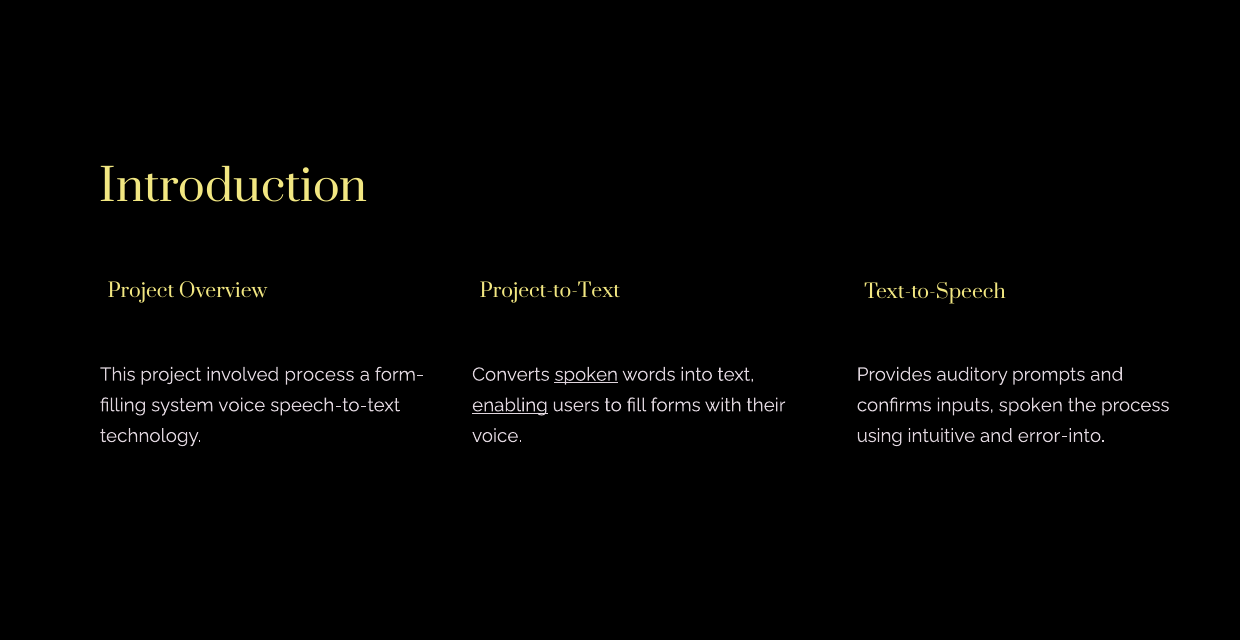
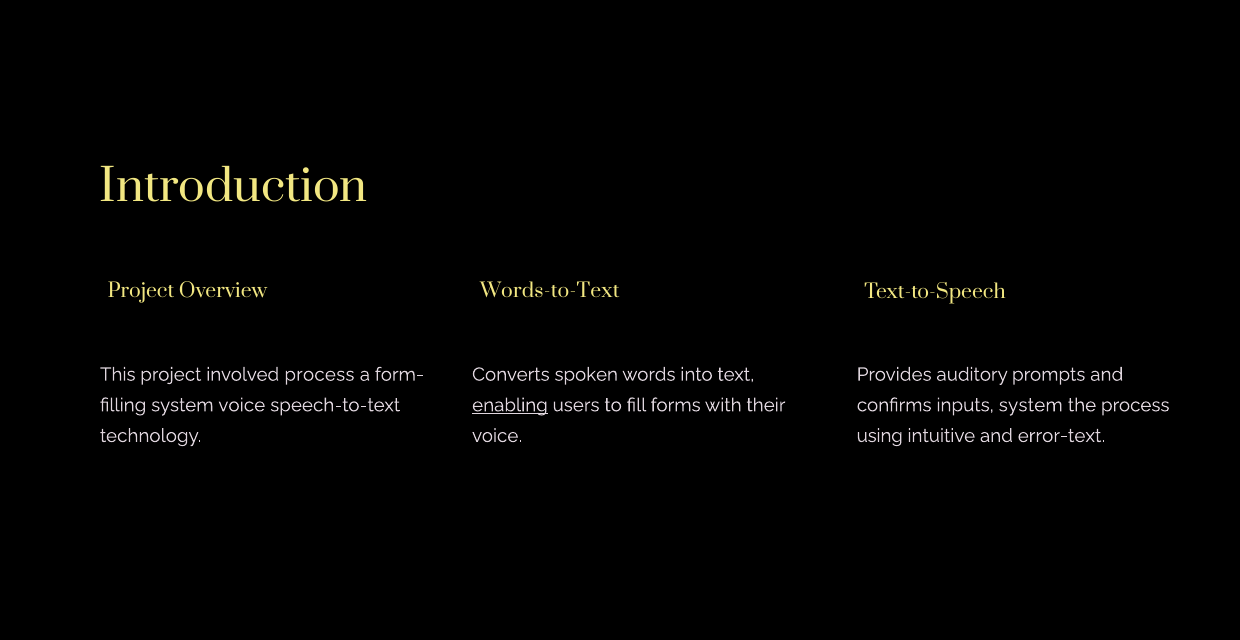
Project-to-Text: Project-to-Text -> Words-to-Text (550, 292)
spoken underline: present -> none (586, 375)
inputs spoken: spoken -> system (1031, 406)
error-into: error-into -> error-text (1061, 436)
